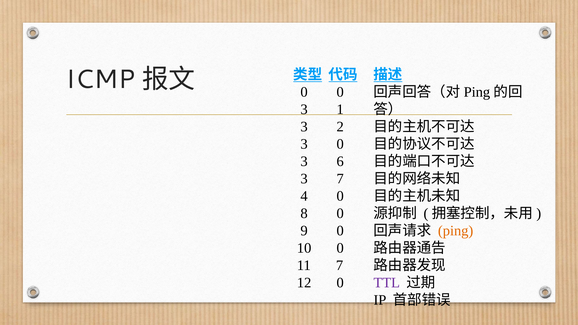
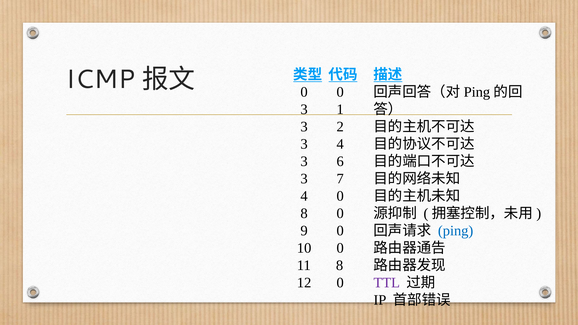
3 0: 0 -> 4 (340, 144)
ping colour: orange -> blue (456, 231)
11 7: 7 -> 8 (340, 266)
